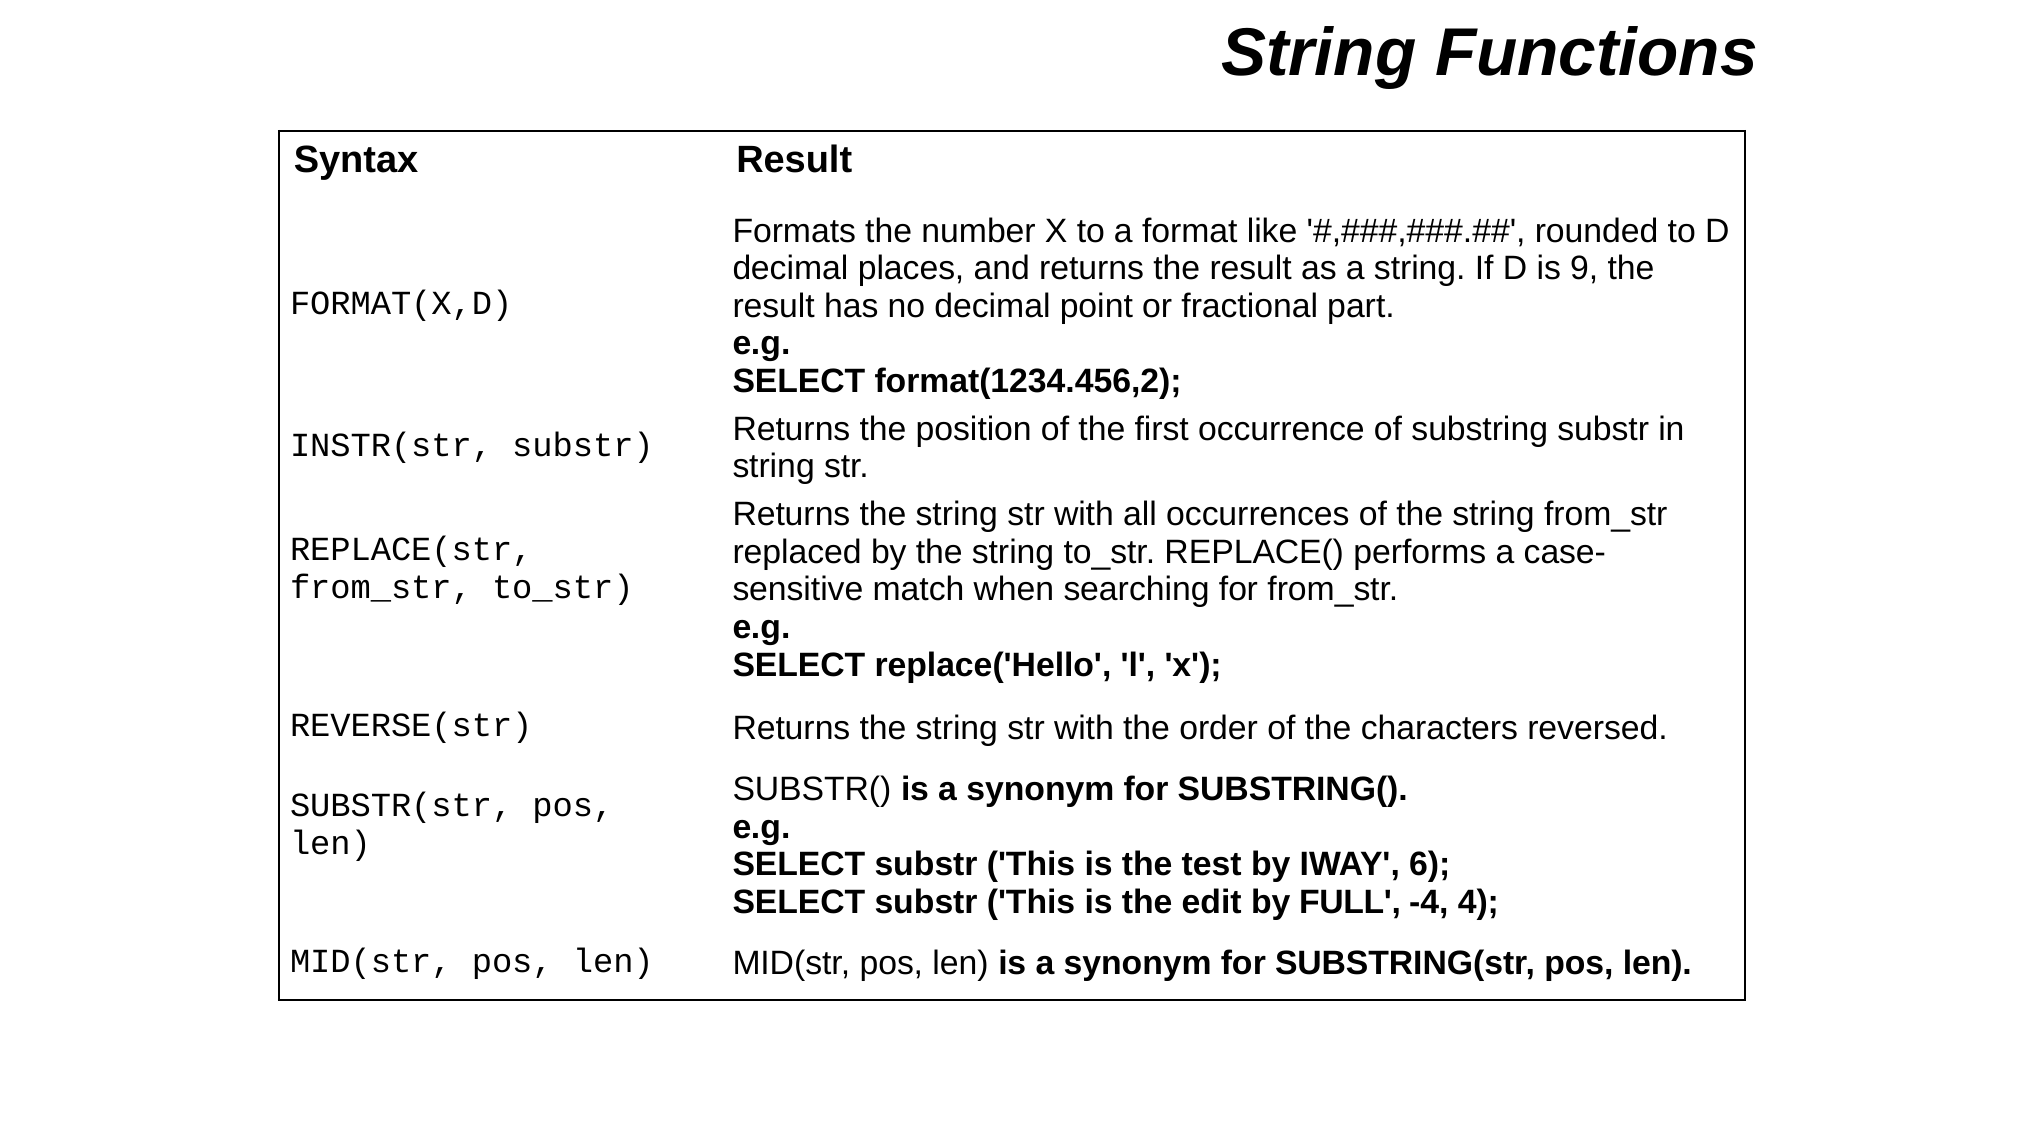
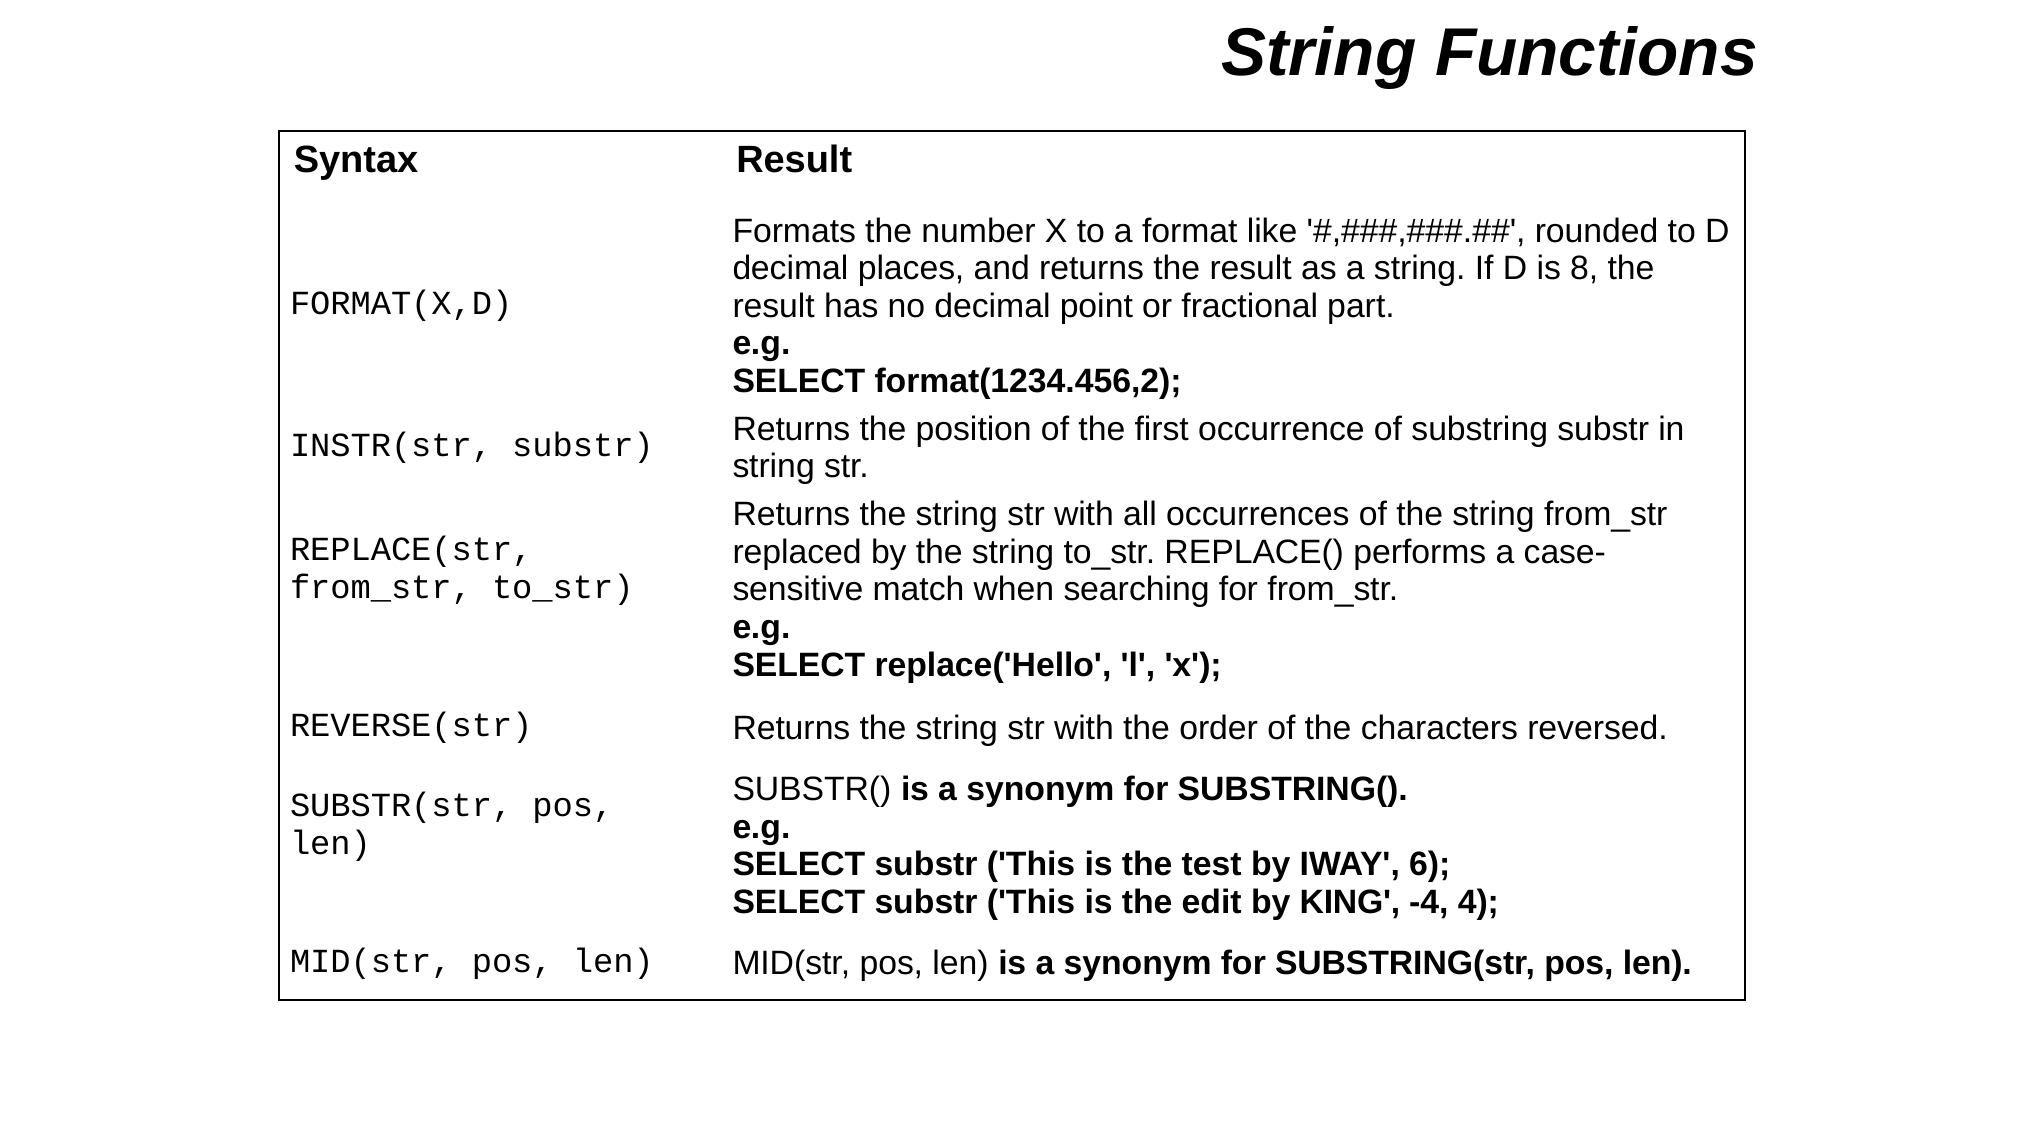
9: 9 -> 8 (1584, 269)
FULL: FULL -> KING (1350, 902)
